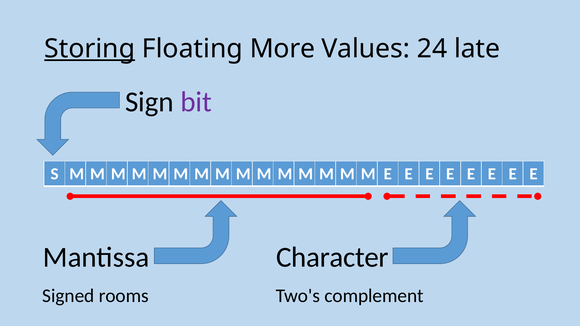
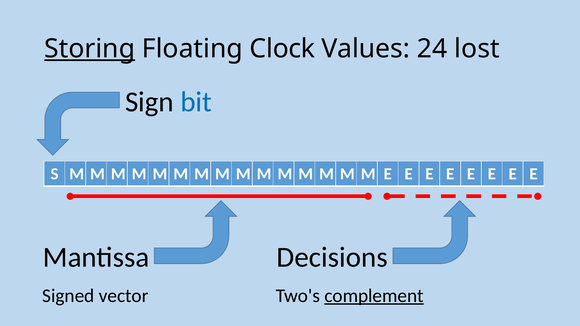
More: More -> Clock (282, 49)
late: late -> lost (477, 49)
bit colour: purple -> blue (196, 102)
Character: Character -> Decisions (332, 257)
rooms: rooms -> vector (124, 296)
complement underline: none -> present (374, 296)
